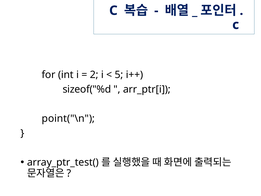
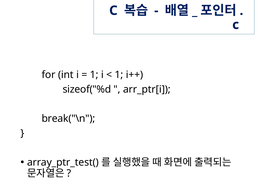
2: 2 -> 1 (94, 75)
5: 5 -> 1 (119, 75)
point("\n: point("\n -> break("\n (68, 118)
